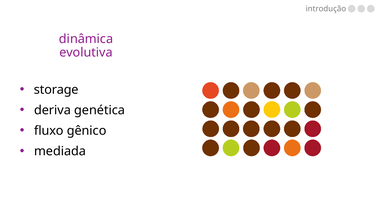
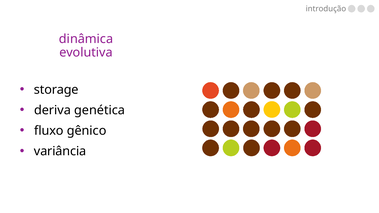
mediada: mediada -> variância (60, 151)
